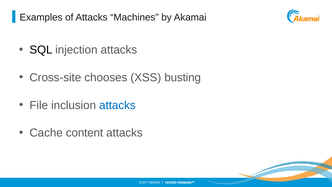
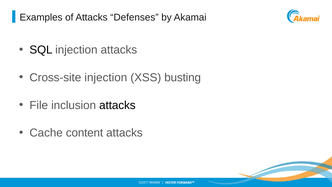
Machines: Machines -> Defenses (134, 17)
Cross-site chooses: chooses -> injection (106, 77)
attacks colour: blue -> black (117, 105)
